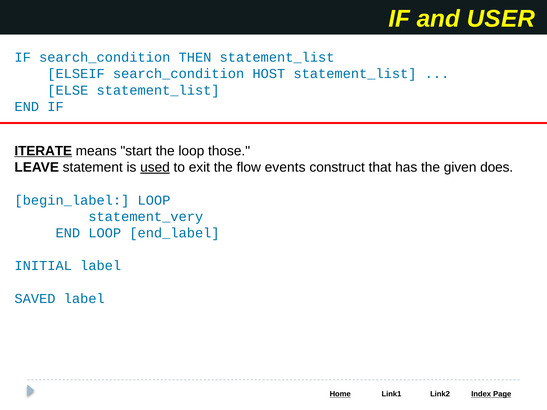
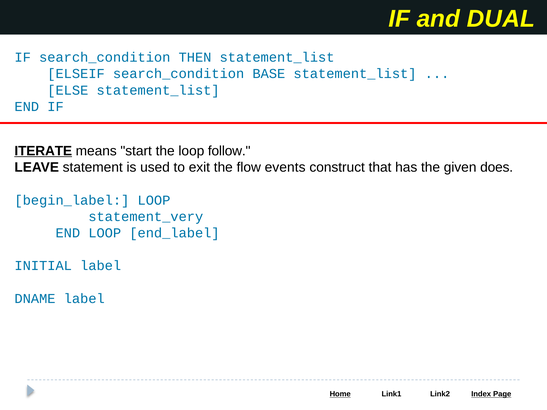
USER: USER -> DUAL (501, 19)
HOST: HOST -> BASE (269, 74)
those: those -> follow (229, 151)
used underline: present -> none (155, 167)
SAVED: SAVED -> DNAME (35, 299)
